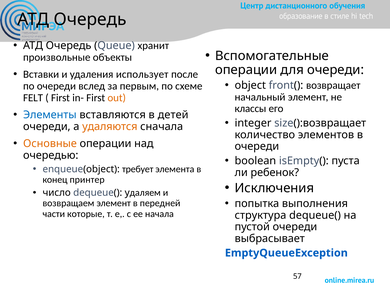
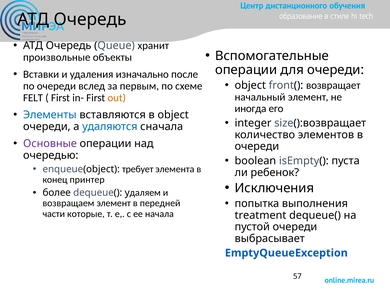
использует: использует -> изначально (142, 74)
классы: классы -> иногда (250, 109)
в детей: детей -> object (173, 115)
удаляются colour: orange -> blue (110, 127)
Основные colour: orange -> purple (50, 144)
число: число -> более (57, 193)
структура: структура -> treatment (260, 216)
